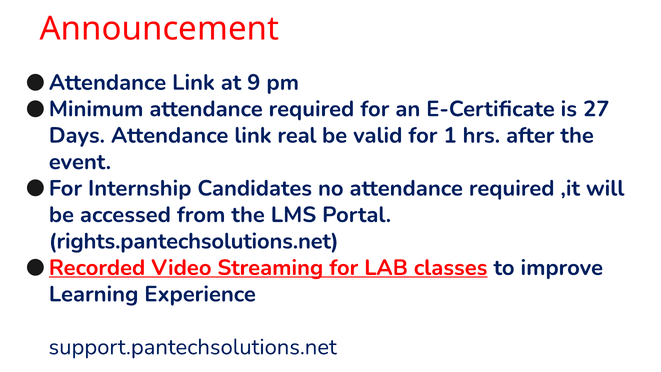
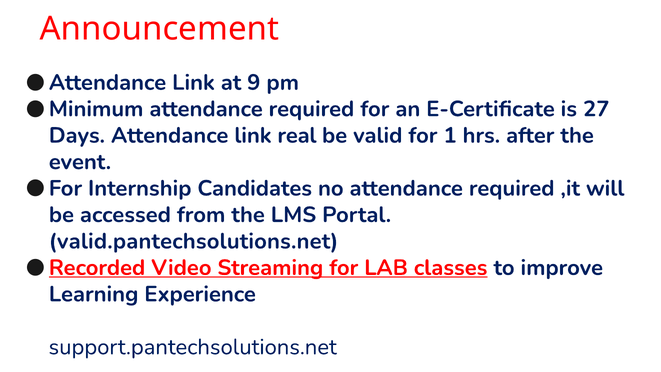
rights.pantechsolutions.net: rights.pantechsolutions.net -> valid.pantechsolutions.net (194, 241)
